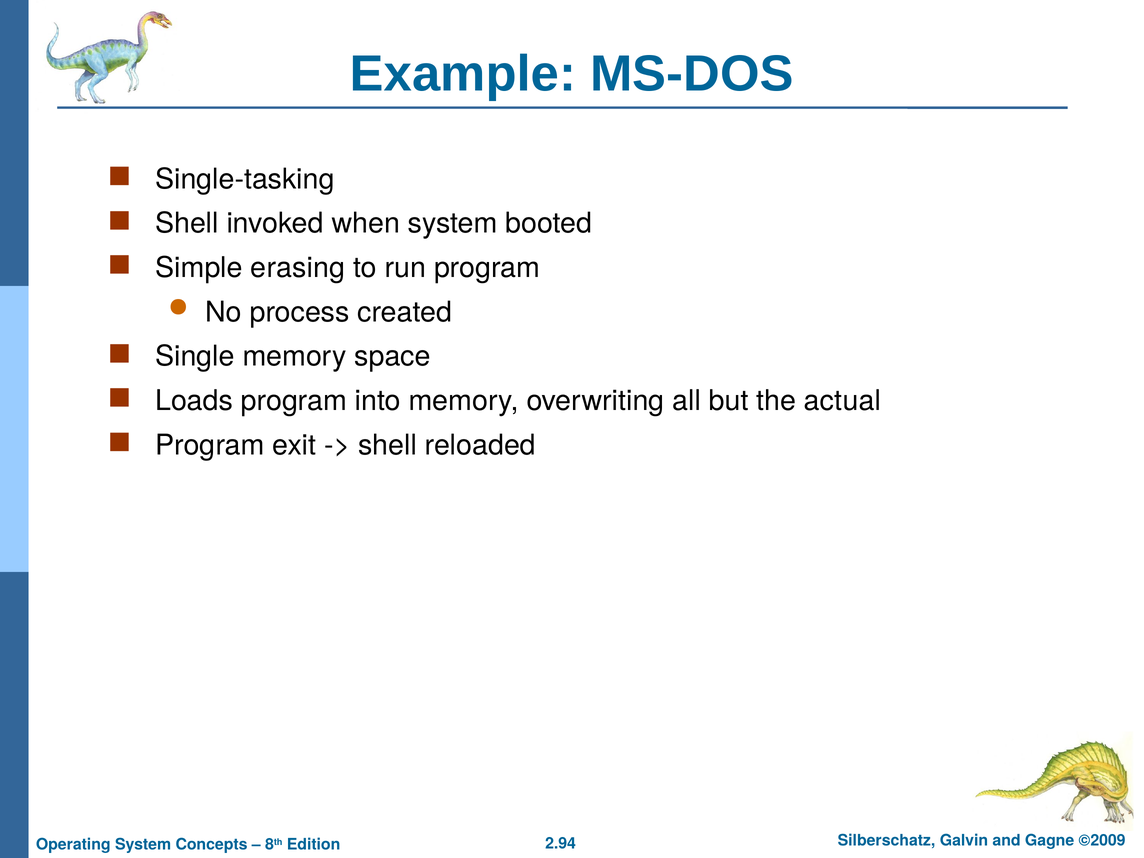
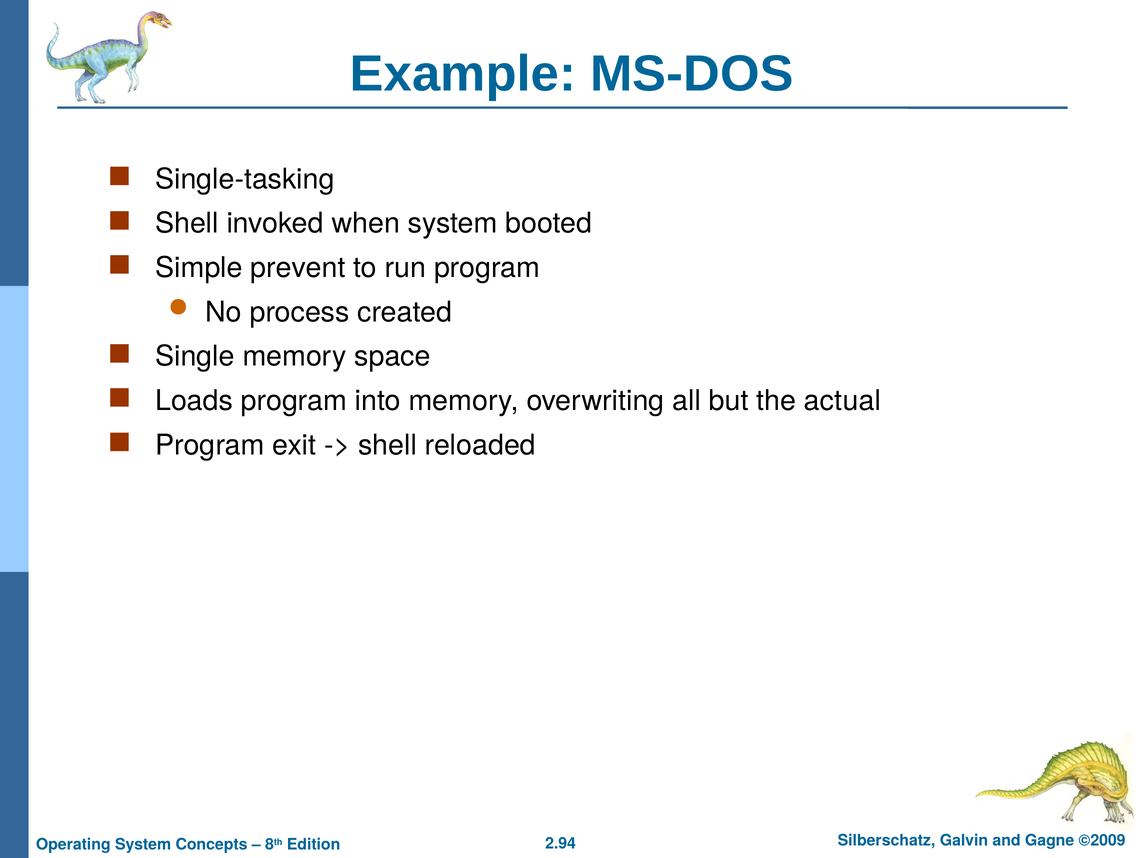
erasing: erasing -> prevent (298, 268)
